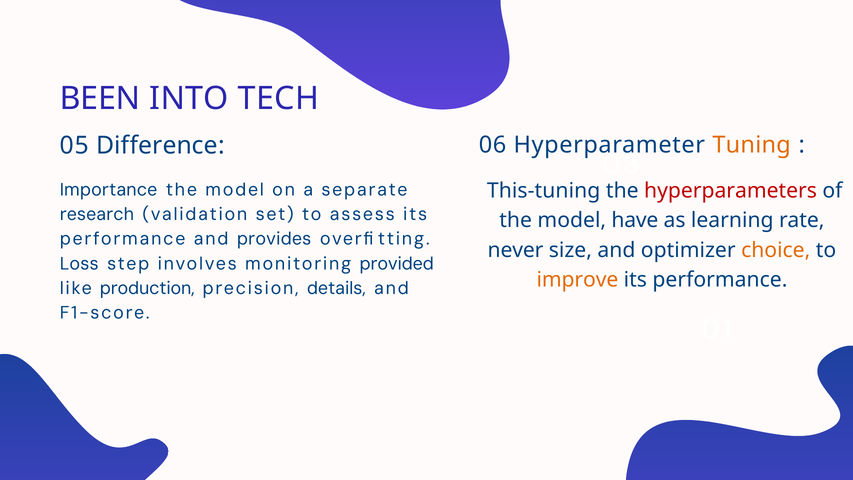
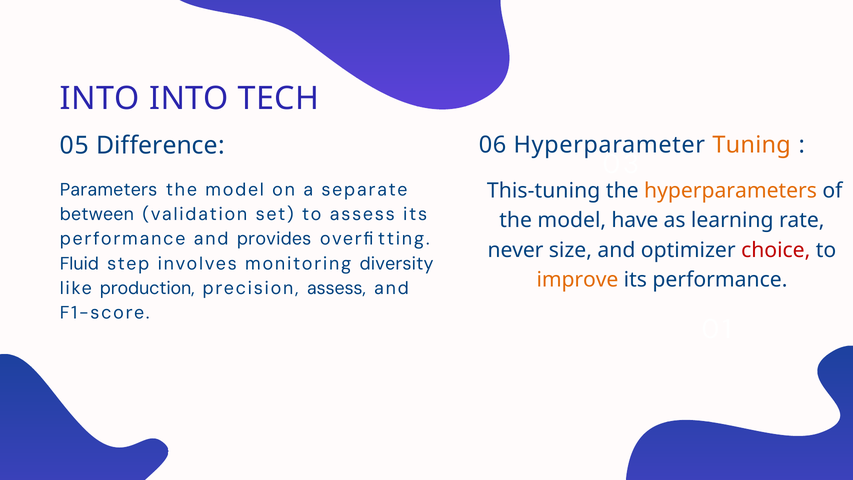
BEEN: BEEN -> INTO (100, 99)
Importance: Importance -> Parameters (109, 190)
hyperparameters colour: red -> orange (731, 191)
research: research -> between (97, 214)
choice colour: orange -> red (776, 250)
Loss: Loss -> Fluid (79, 264)
provided: provided -> diversity (397, 264)
precision details: details -> assess (336, 288)
